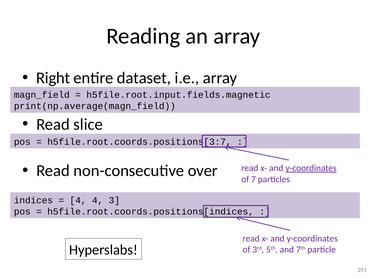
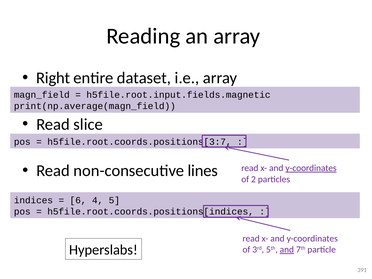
over: over -> lines (203, 171)
7: 7 -> 2 (253, 179)
4: 4 -> 6 (78, 200)
3: 3 -> 5 (114, 200)
and underline: none -> present (287, 250)
